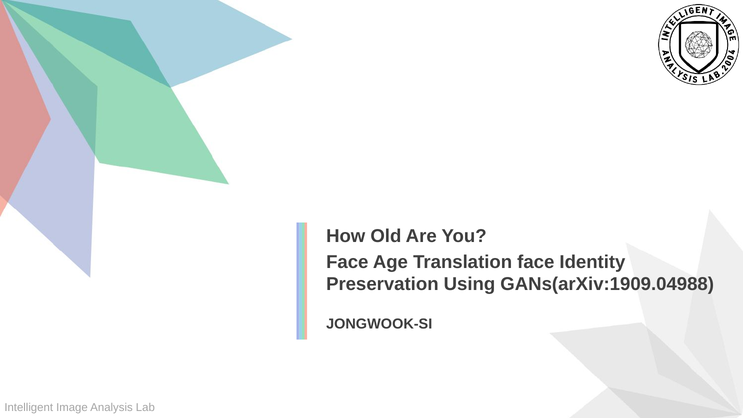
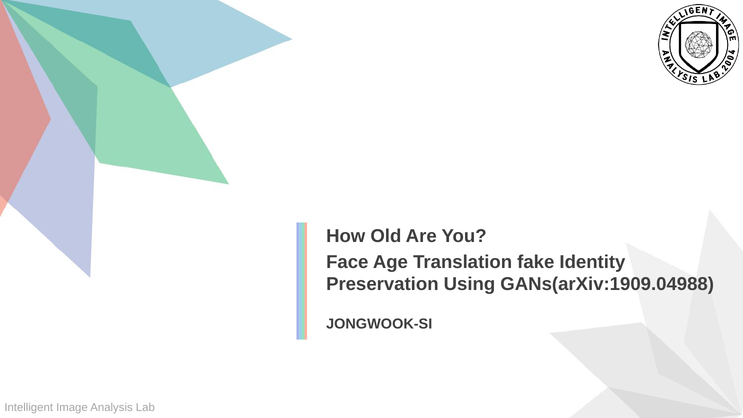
Translation face: face -> fake (536, 262)
